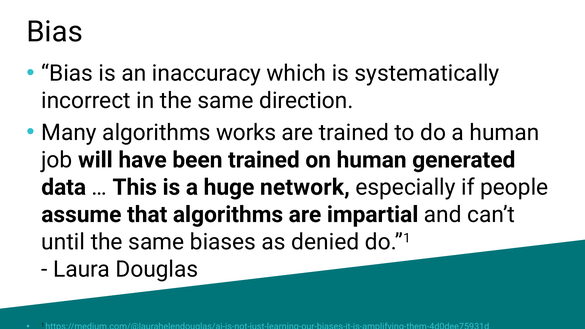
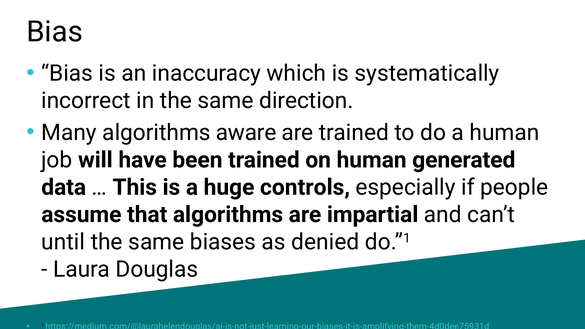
works: works -> aware (246, 133)
network: network -> controls (305, 187)
